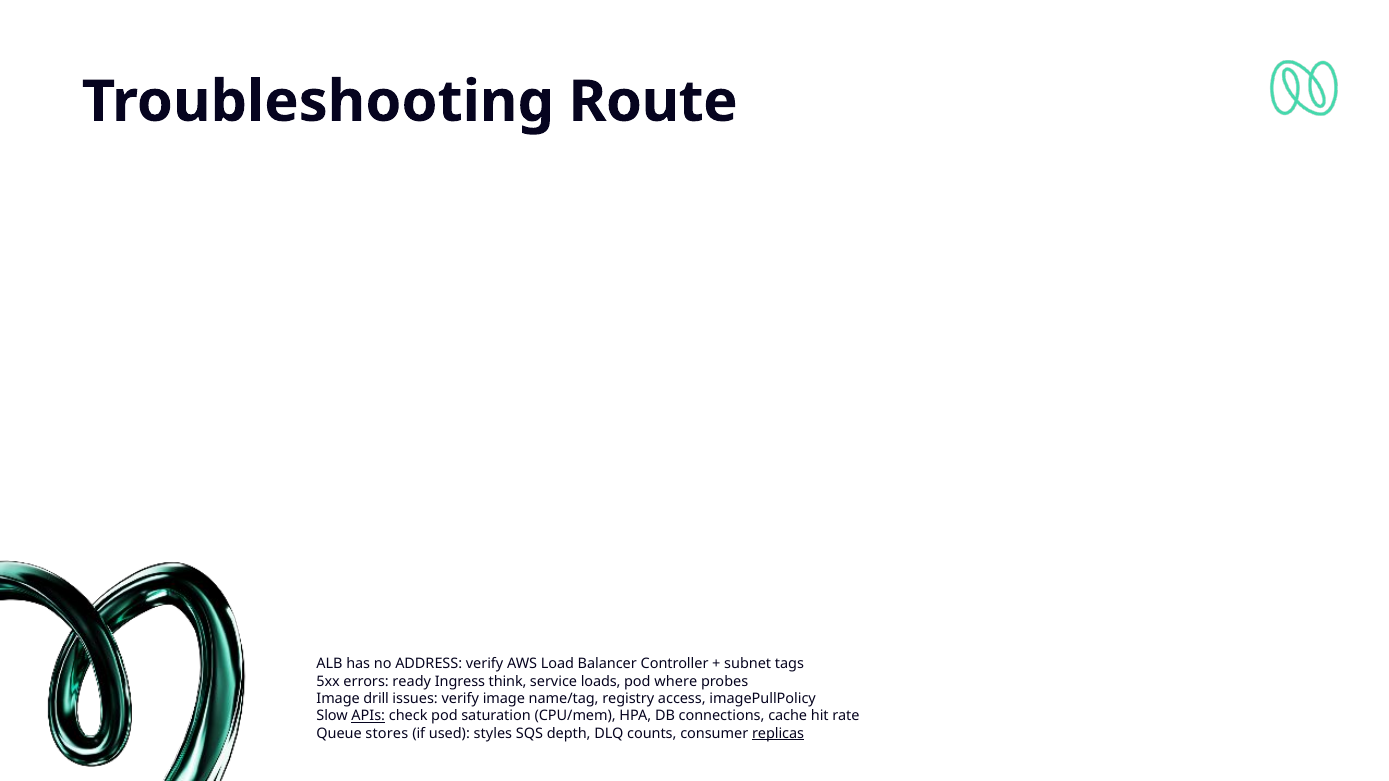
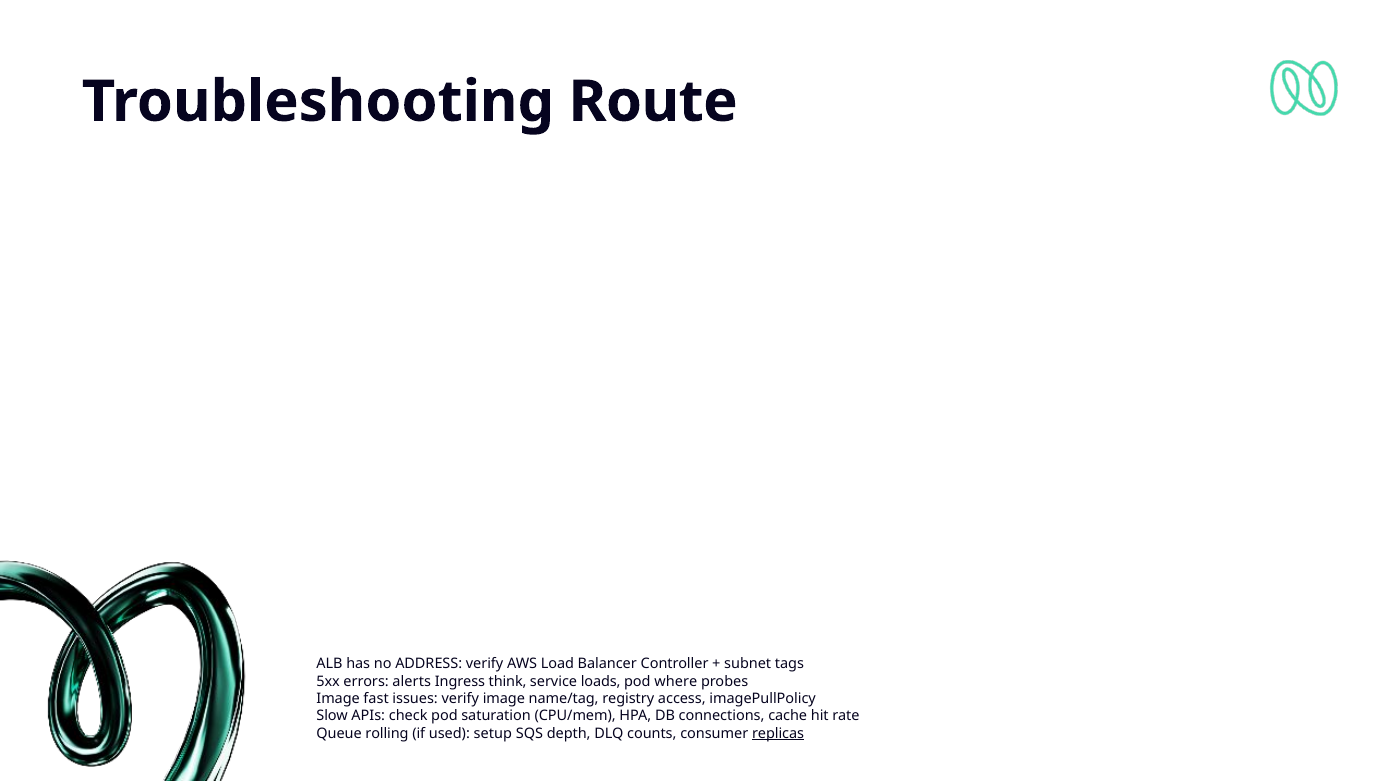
ready: ready -> alerts (412, 681)
drill: drill -> fast (376, 699)
APIs underline: present -> none (368, 716)
stores: stores -> rolling (387, 734)
styles: styles -> setup (493, 734)
